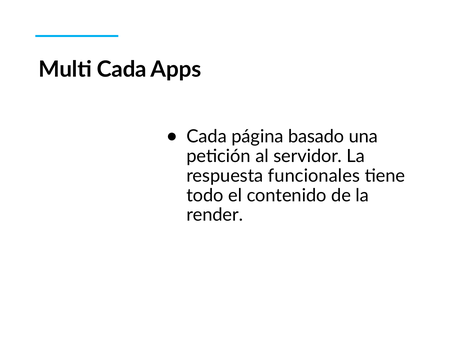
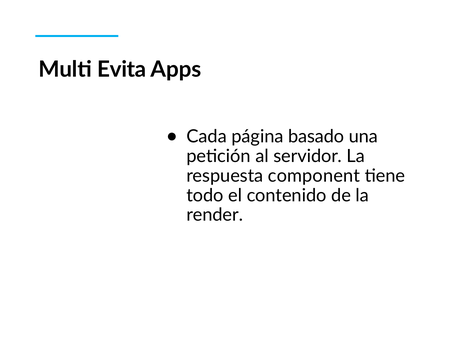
Multi Cada: Cada -> Evita (122, 69)
funcionales: funcionales -> component (314, 176)
